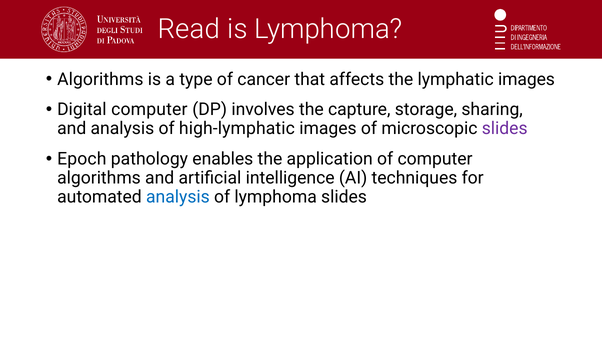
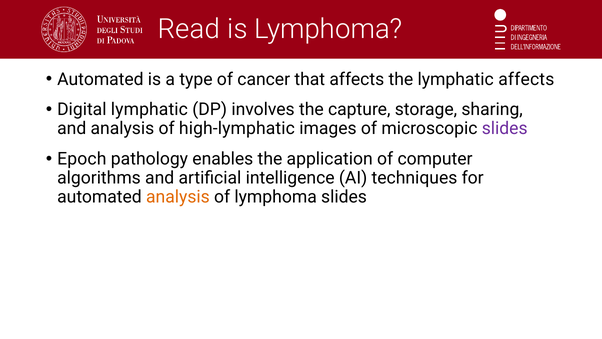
Algorithms: Algorithms -> Automated (100, 79)
lymphatic images: images -> affects (526, 79)
Digital computer: computer -> lymphatic (149, 110)
analysis colour: blue -> orange (178, 197)
